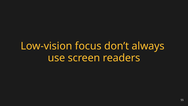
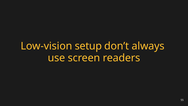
focus: focus -> setup (88, 46)
